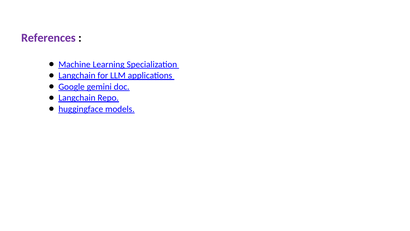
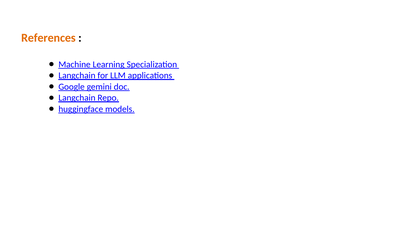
References colour: purple -> orange (48, 38)
